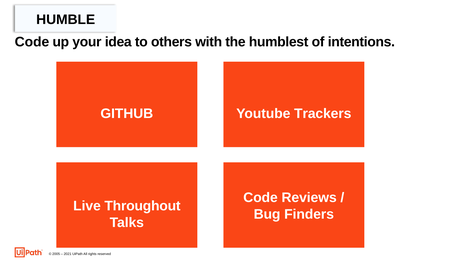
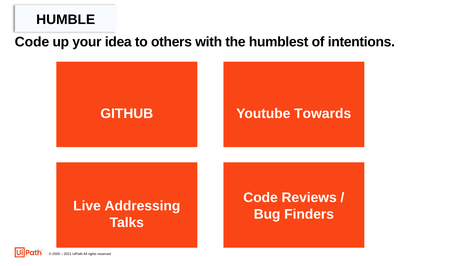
Trackers: Trackers -> Towards (323, 114)
Throughout: Throughout -> Addressing (142, 206)
